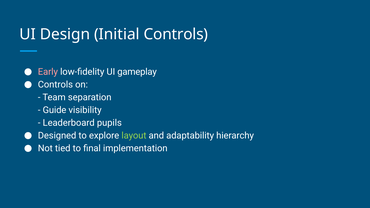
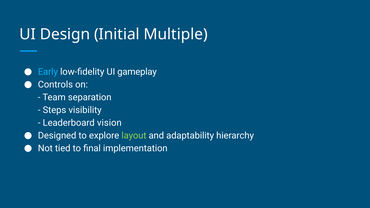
Initial Controls: Controls -> Multiple (176, 34)
Early colour: pink -> light blue (48, 72)
Guide: Guide -> Steps (54, 110)
pupils: pupils -> vision (109, 123)
